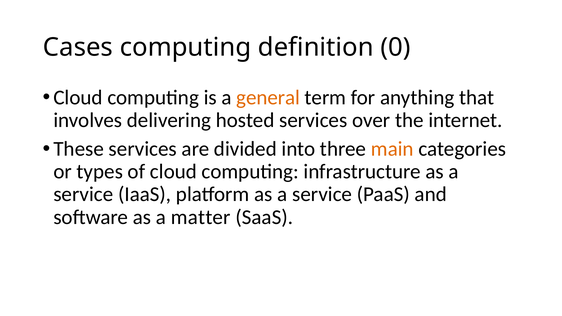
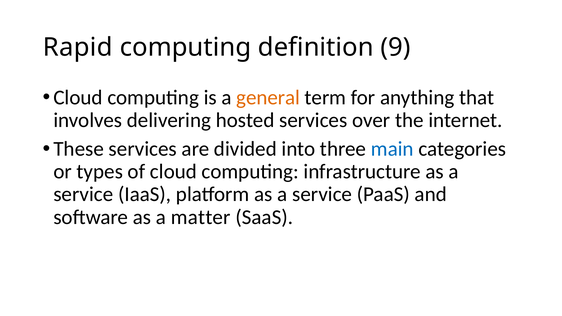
Cases: Cases -> Rapid (78, 47)
0: 0 -> 9 (395, 47)
main colour: orange -> blue (392, 149)
